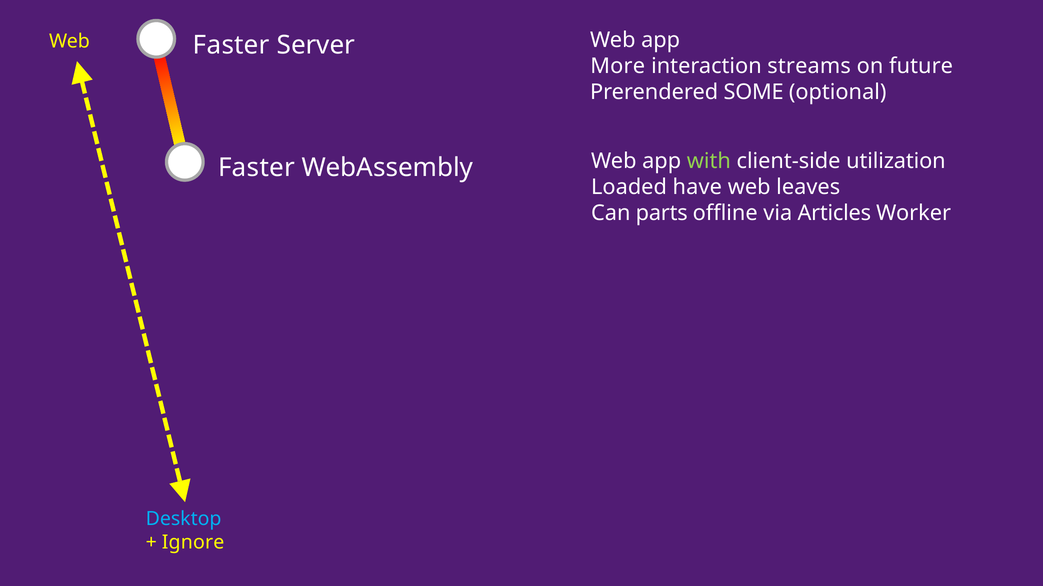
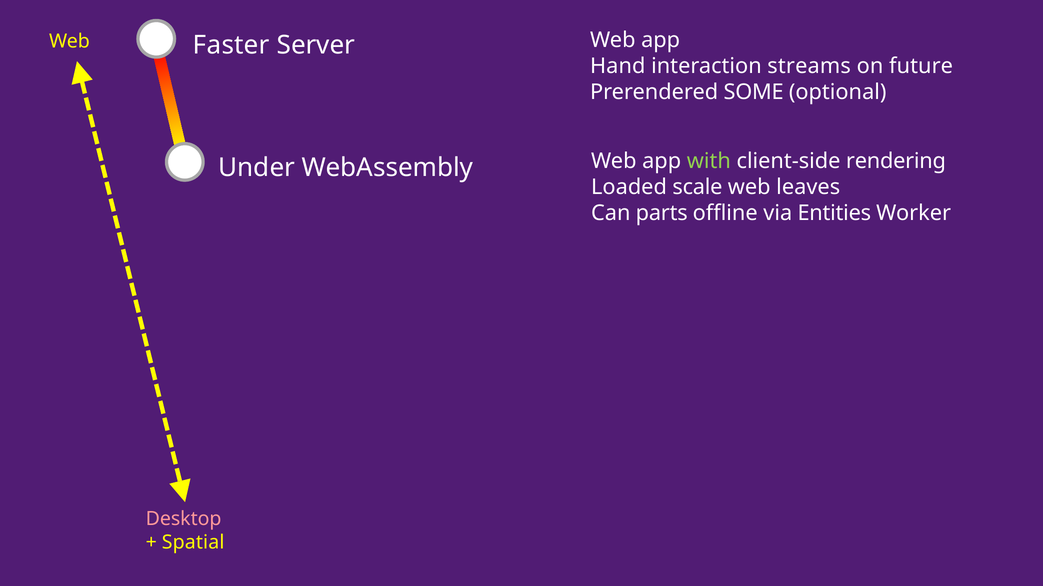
More: More -> Hand (618, 66)
Faster: Faster -> Under (257, 168)
utilization: utilization -> rendering (896, 161)
have: have -> scale (697, 187)
Articles: Articles -> Entities (834, 213)
Desktop colour: light blue -> pink (184, 520)
Ignore: Ignore -> Spatial (193, 543)
